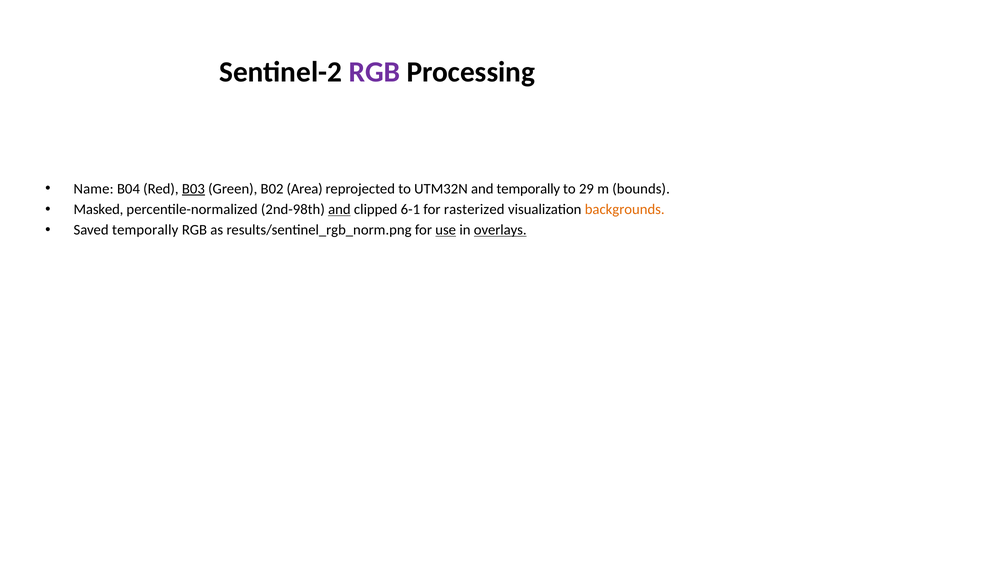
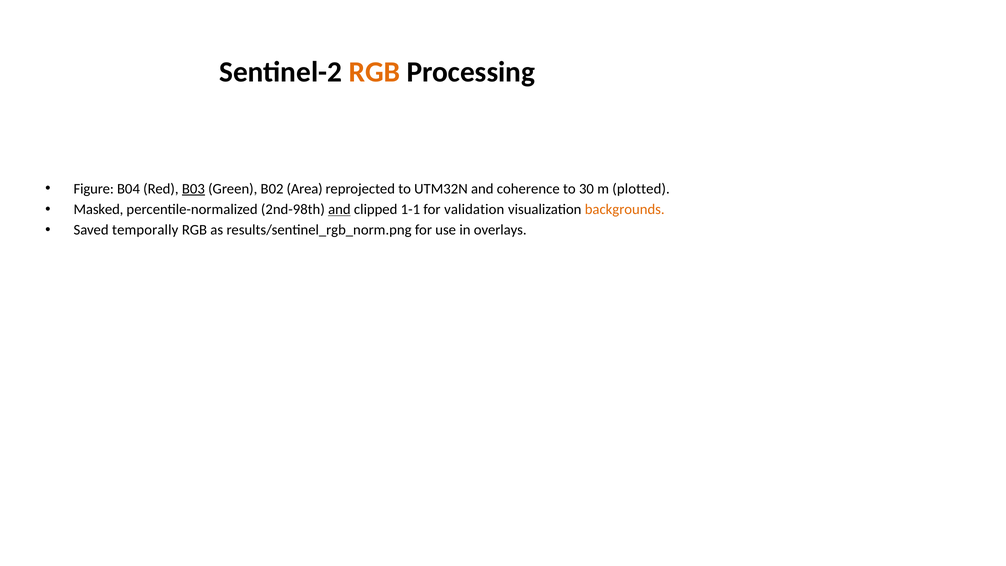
RGB colour: purple -> orange (374, 72)
Name: Name -> Figure (94, 189)
and temporally: temporally -> coherence (528, 189)
29: 29 -> 30 (586, 189)
bounds: bounds -> plotted (641, 189)
6-1: 6-1 -> 1-1 (410, 209)
rasterized: rasterized -> validation (474, 209)
use underline: present -> none (446, 230)
overlays underline: present -> none (500, 230)
